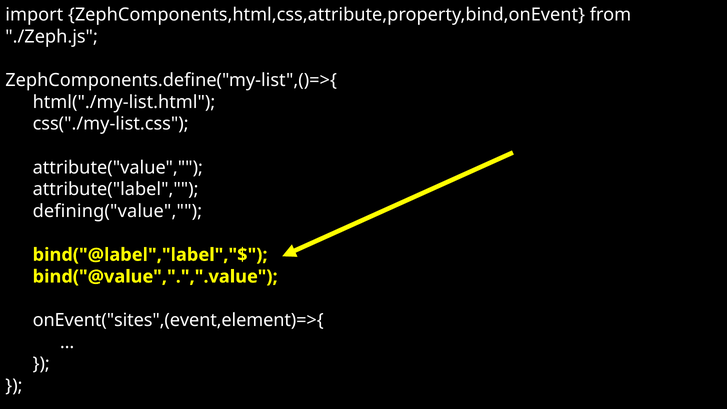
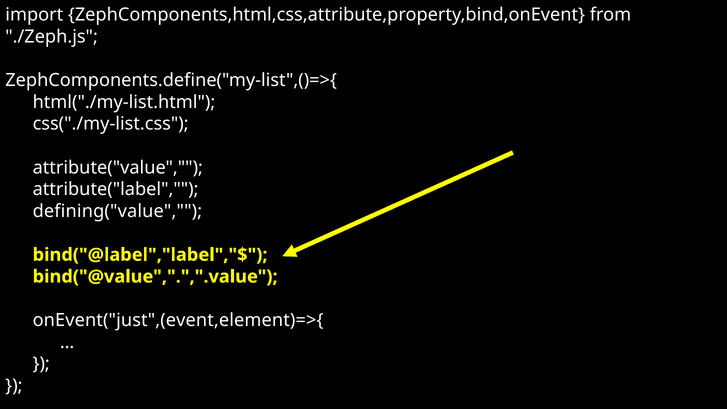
onEvent("sites",(event,element)=>{: onEvent("sites",(event,element)=>{ -> onEvent("just",(event,element)=>{ (178, 320)
